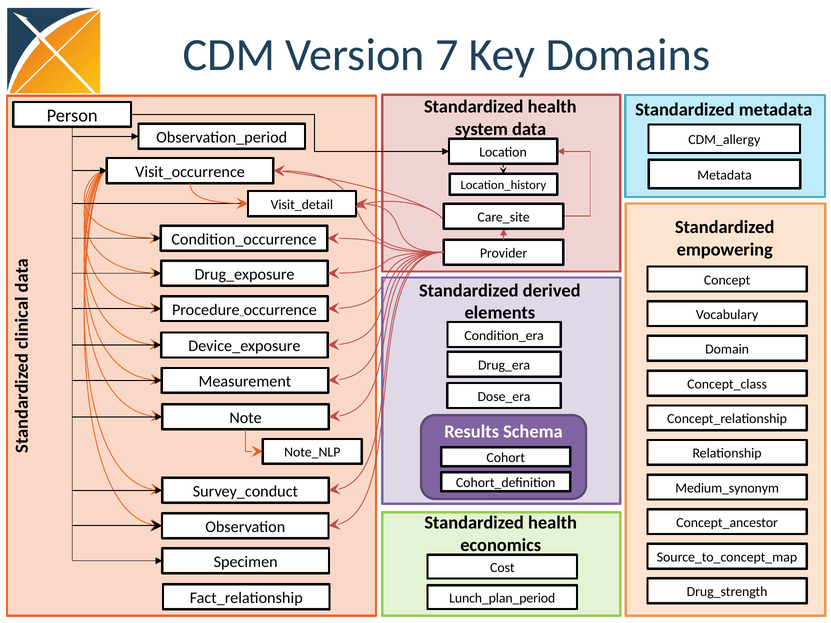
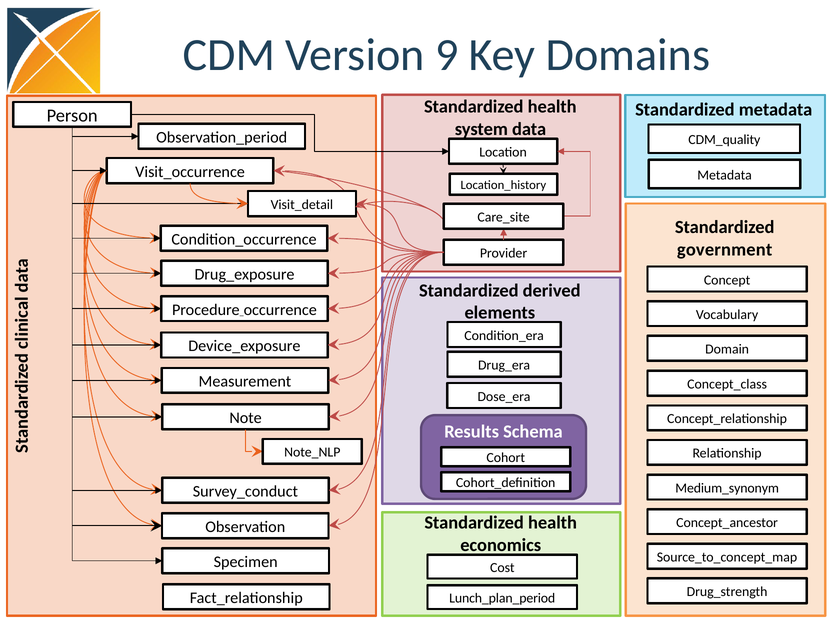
7: 7 -> 9 (447, 55)
CDM_allergy: CDM_allergy -> CDM_quality (724, 140)
empowering: empowering -> government (725, 250)
